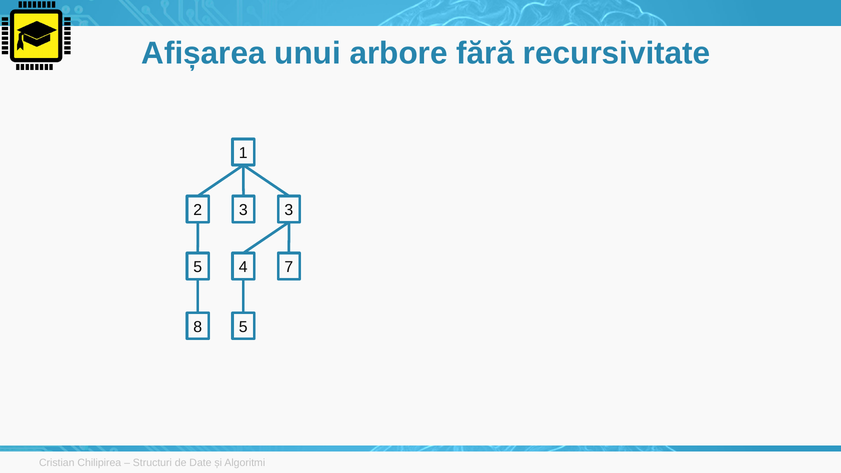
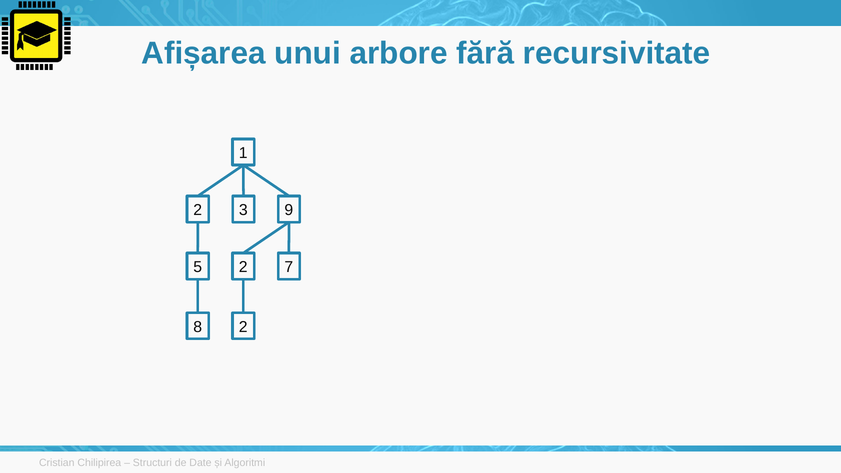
3 3: 3 -> 9 (289, 210)
5 4: 4 -> 2 (243, 267)
8 5: 5 -> 2 (243, 327)
